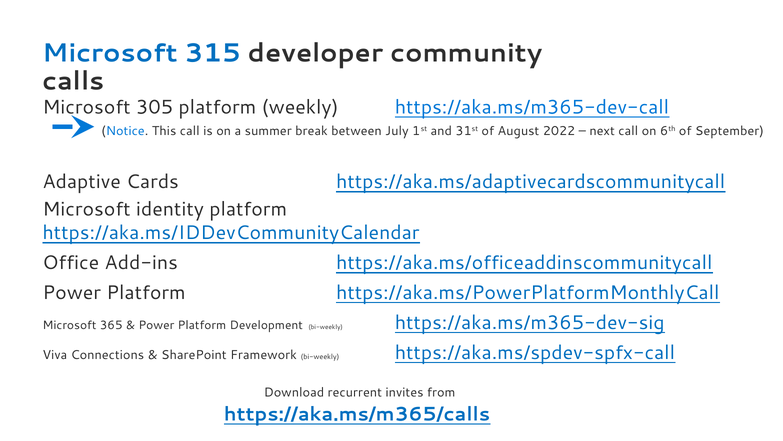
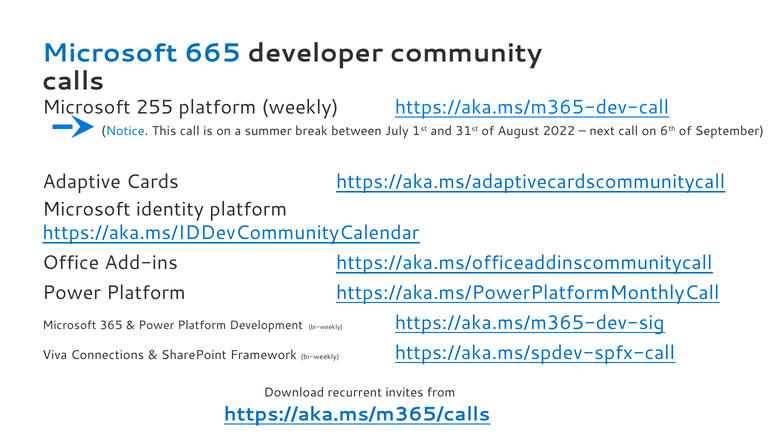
315: 315 -> 665 (213, 53)
305: 305 -> 255 (155, 107)
